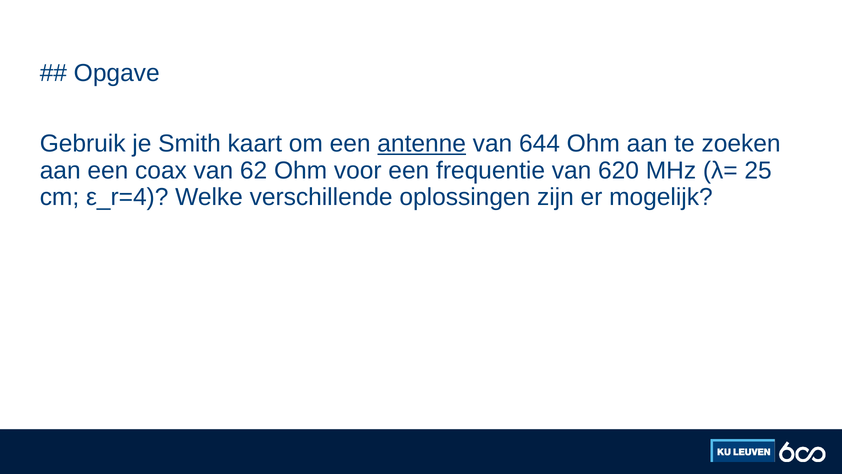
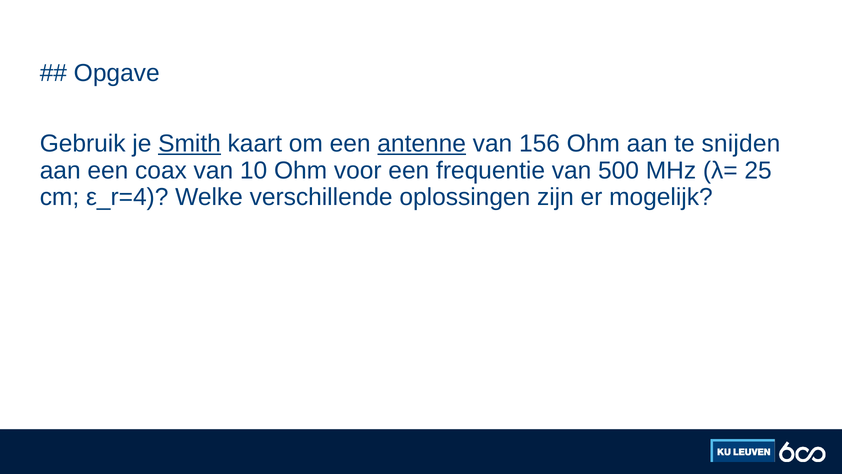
Smith underline: none -> present (190, 144)
644: 644 -> 156 (539, 144)
zoeken: zoeken -> snijden (741, 144)
62: 62 -> 10 (254, 170)
620: 620 -> 500 (619, 170)
